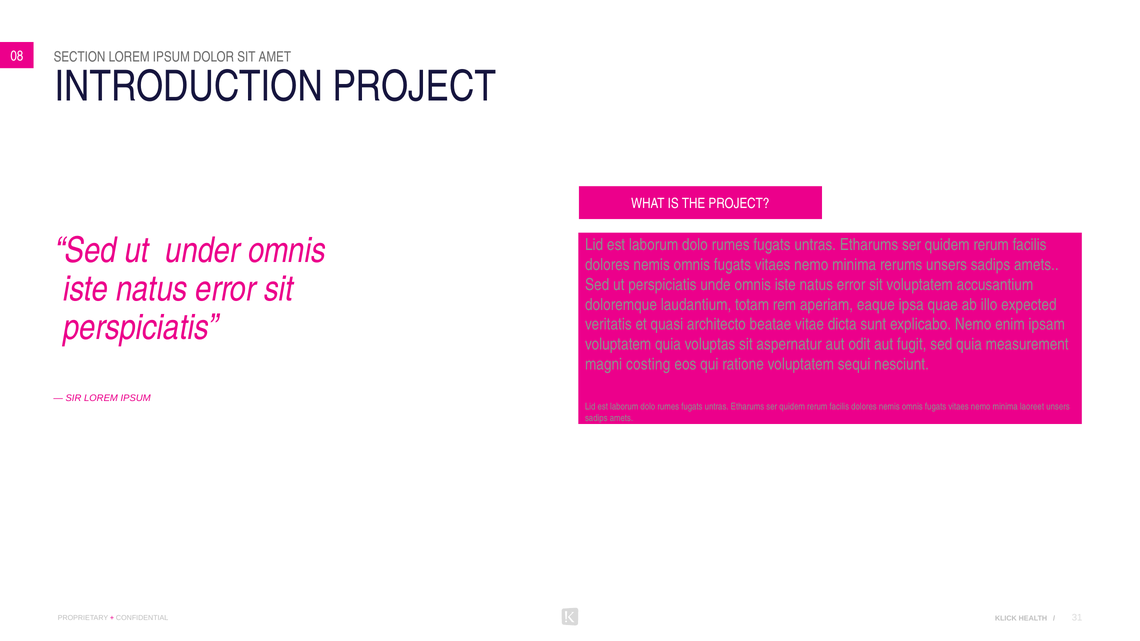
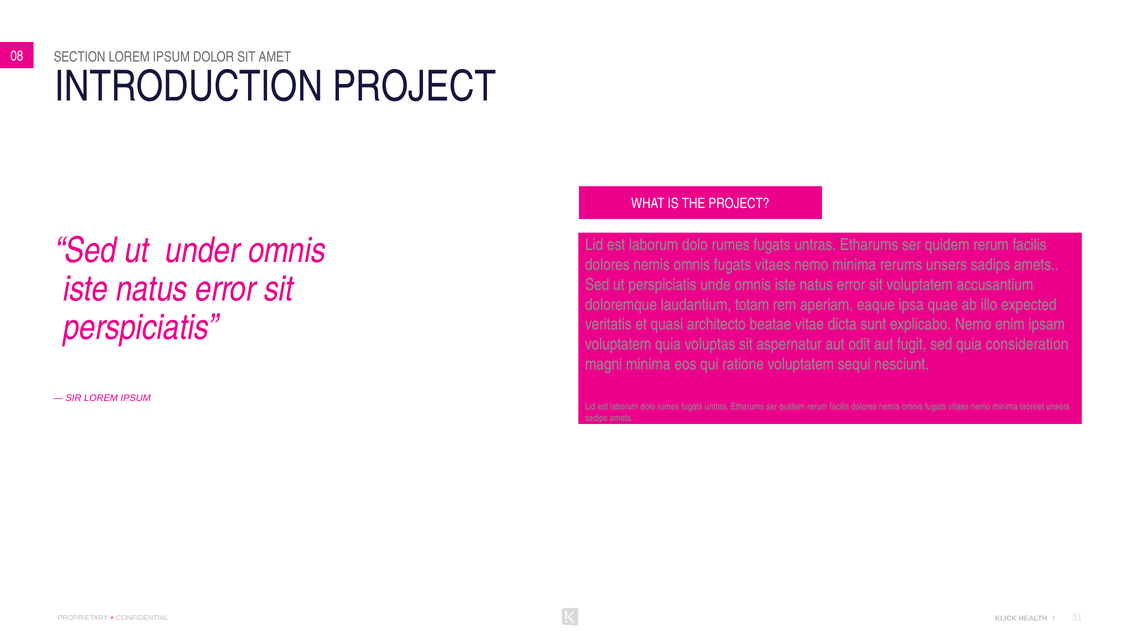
measurement: measurement -> consideration (1027, 344)
magni costing: costing -> minima (648, 364)
